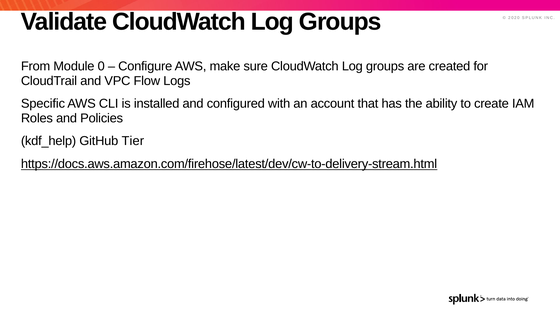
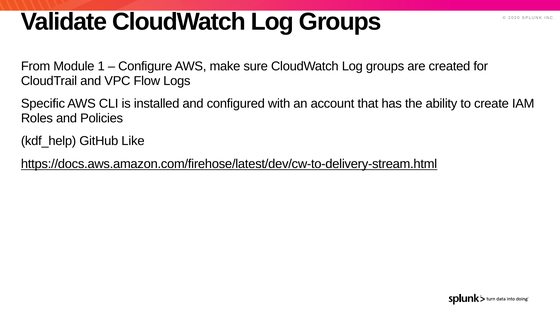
0: 0 -> 1 (101, 66)
Tier: Tier -> Like (133, 141)
